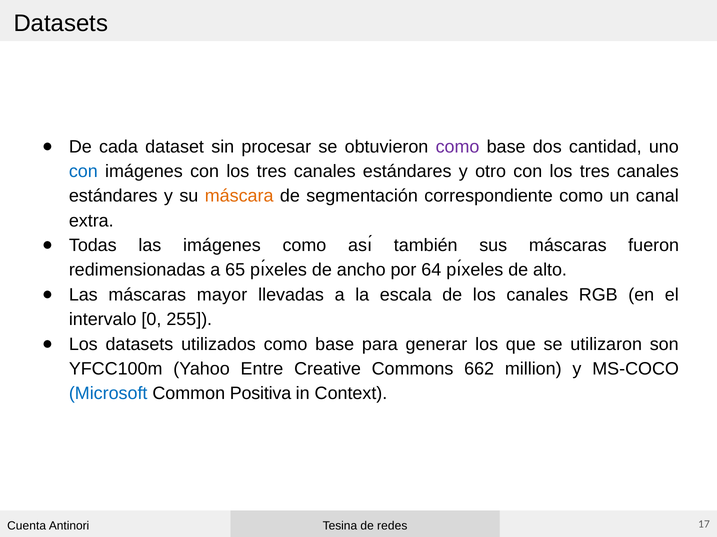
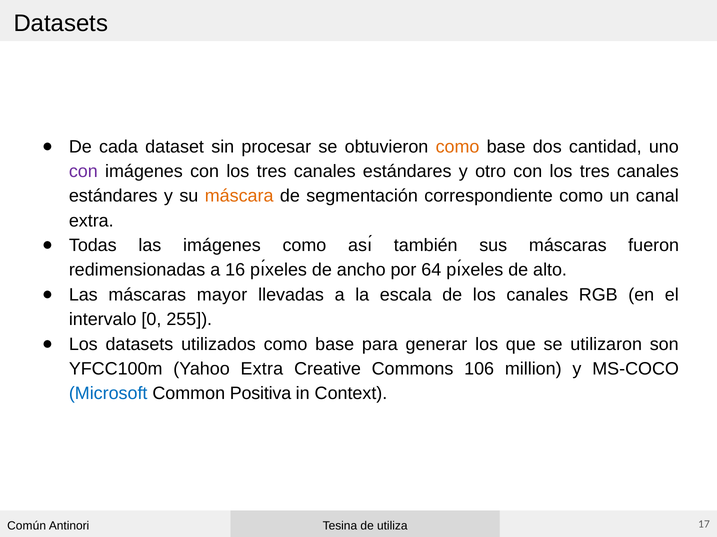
como colour: purple -> orange (458, 147)
con colour: blue -> purple (83, 172)
65: 65 -> 16 (235, 270)
Yahoo Entre: Entre -> Extra (262, 369)
662: 662 -> 106 (479, 369)
Cuenta: Cuenta -> Común (27, 526)
redes: redes -> utiliza (392, 526)
